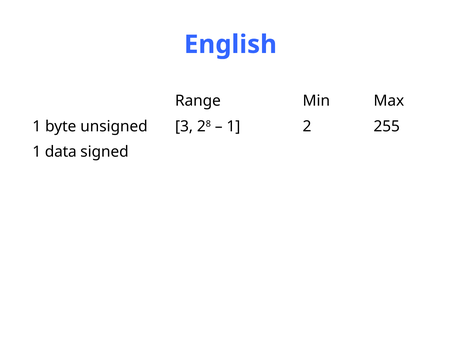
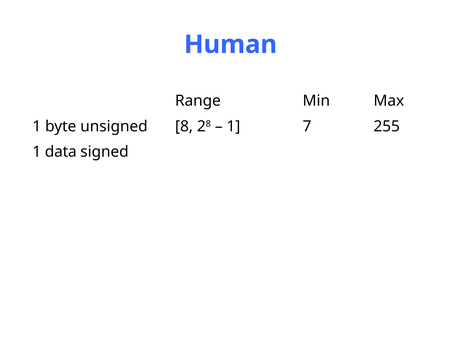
English: English -> Human (231, 44)
3: 3 -> 8 (184, 126)
2: 2 -> 7 (307, 126)
